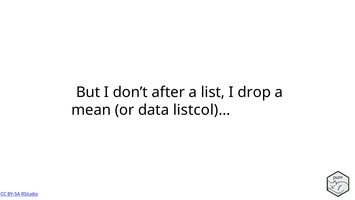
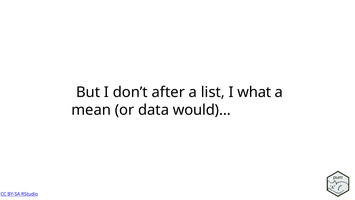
drop: drop -> what (254, 92)
listcol)…: listcol)… -> would)… (202, 110)
